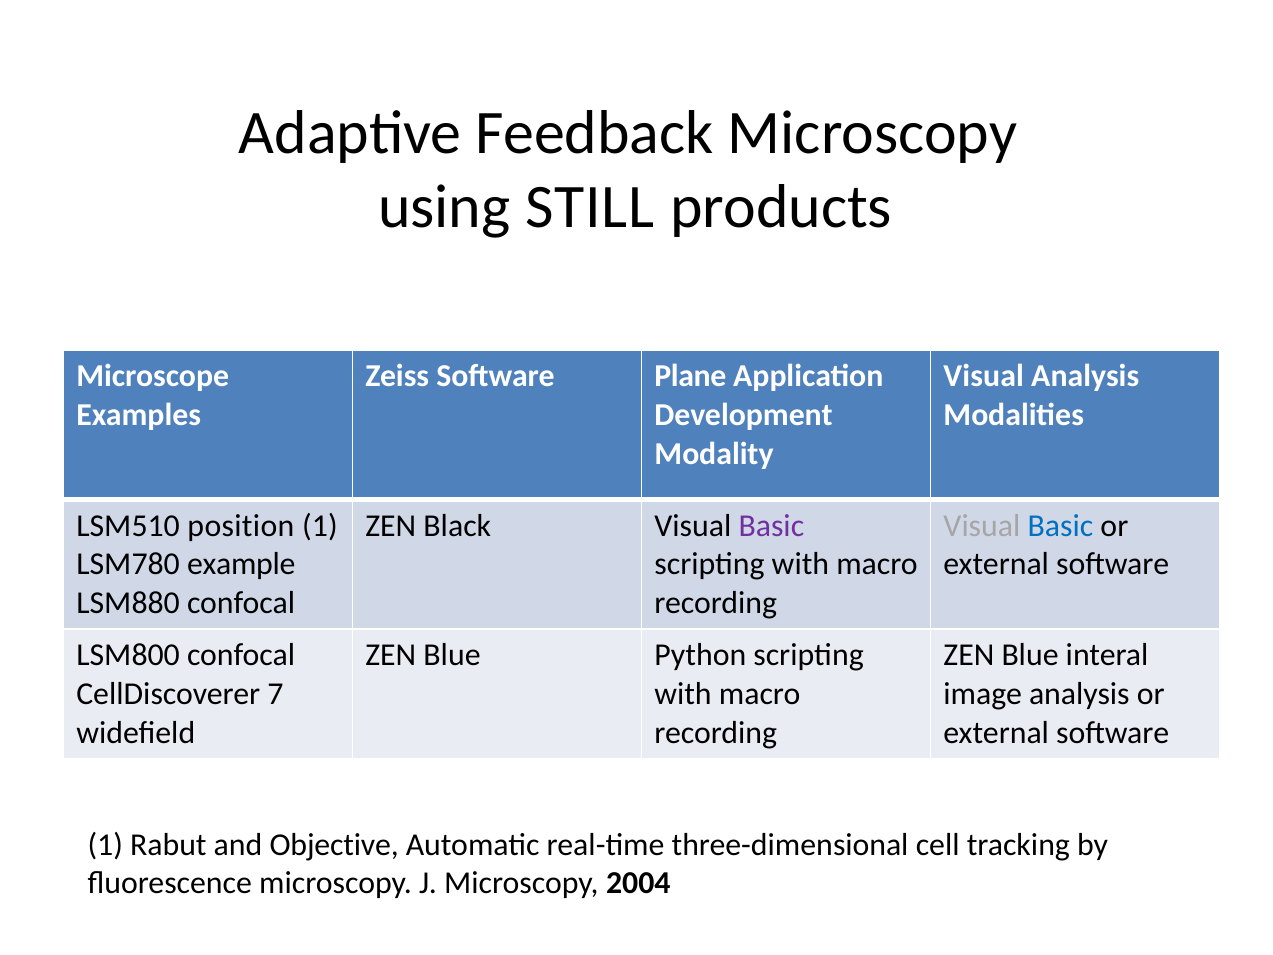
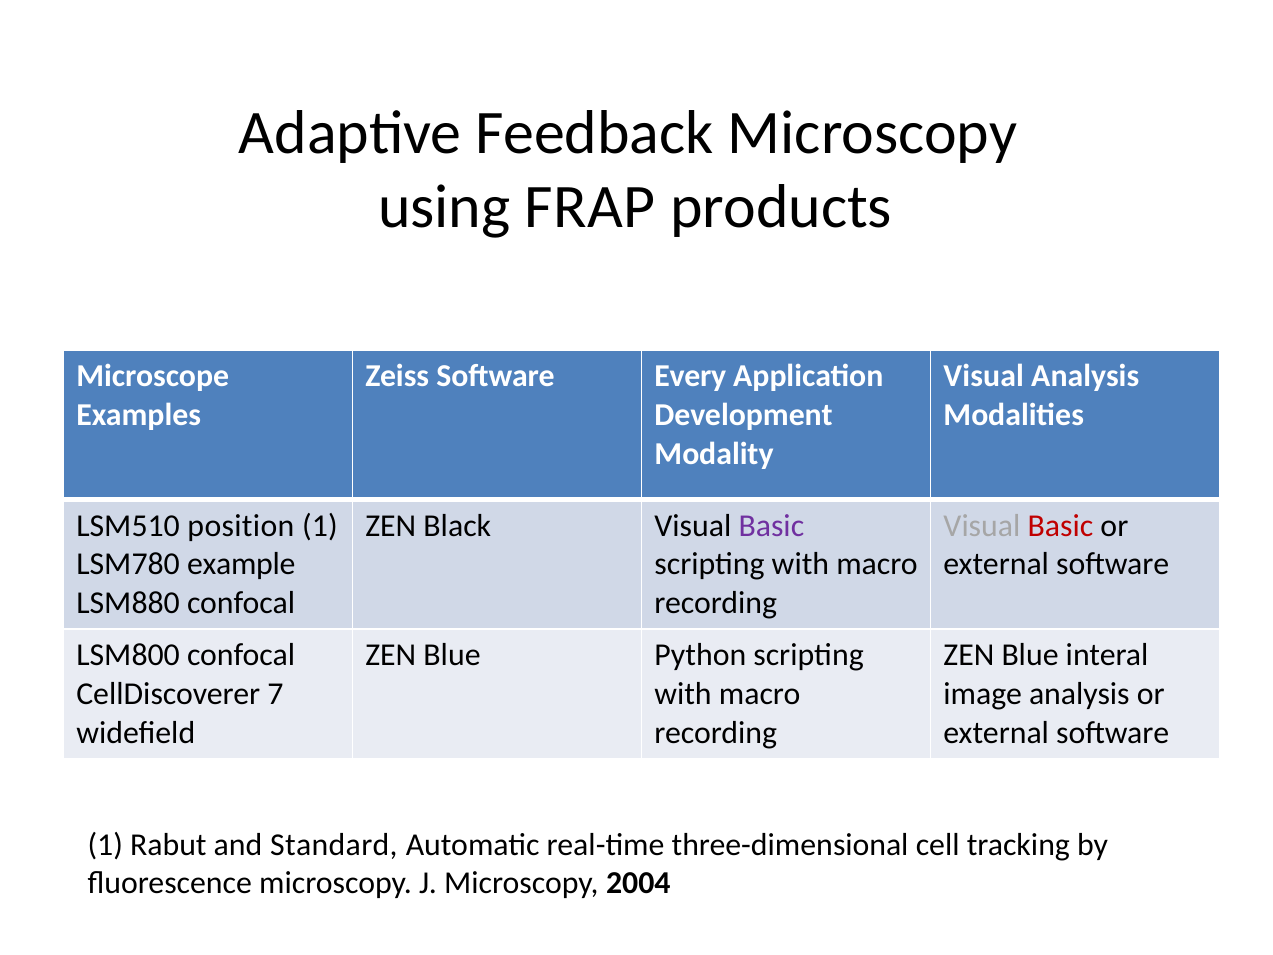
STILL: STILL -> FRAP (590, 207)
Plane: Plane -> Every (690, 376)
Basic colour: blue -> red (1060, 525)
Objective: Objective -> Standard (334, 844)
